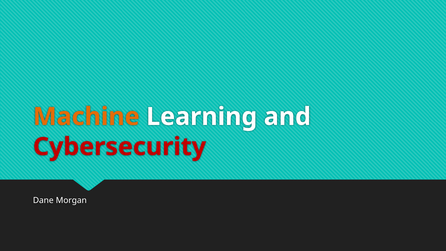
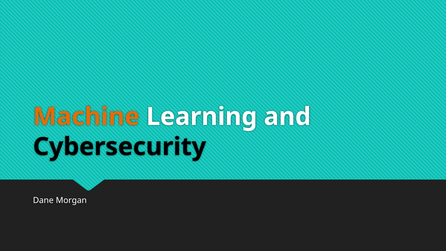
Cybersecurity colour: red -> black (120, 147)
